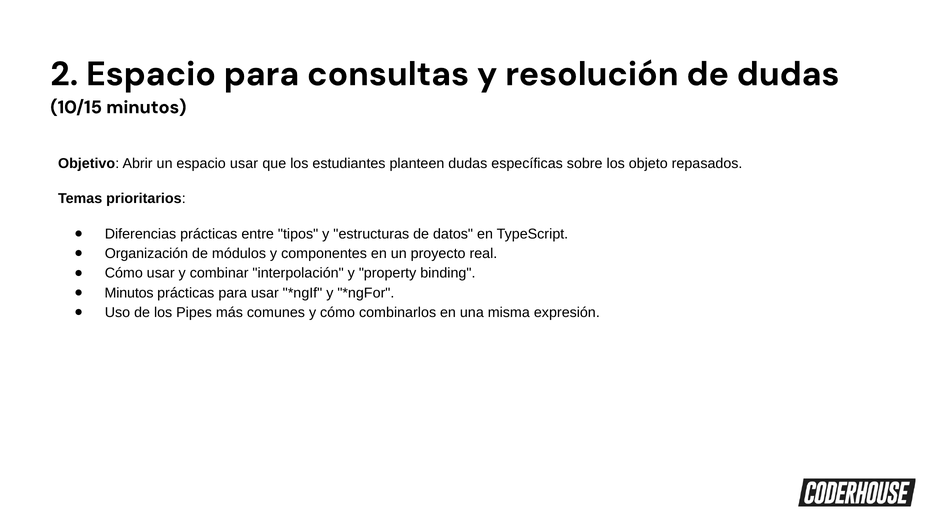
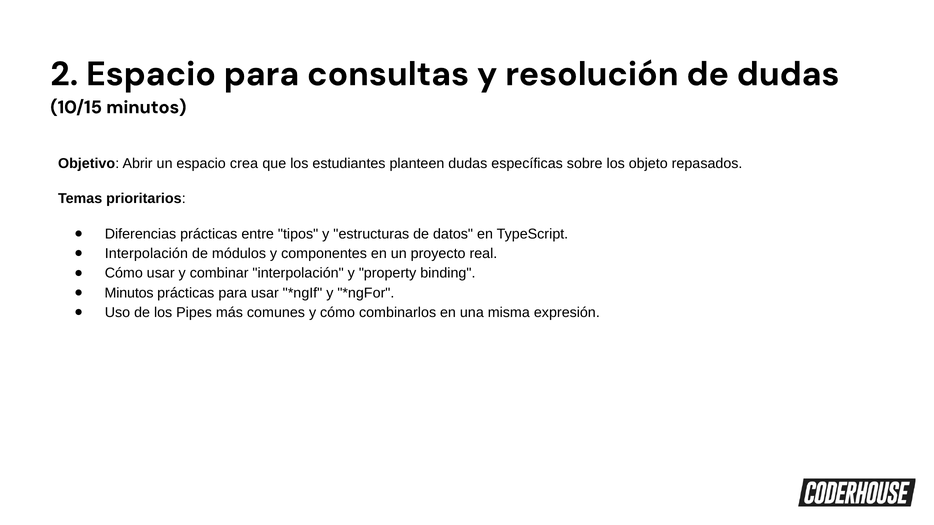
espacio usar: usar -> crea (244, 164)
Organización: Organización -> Interpolación (146, 254)
